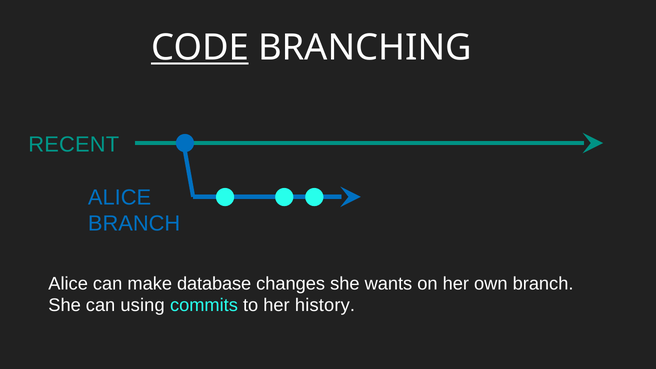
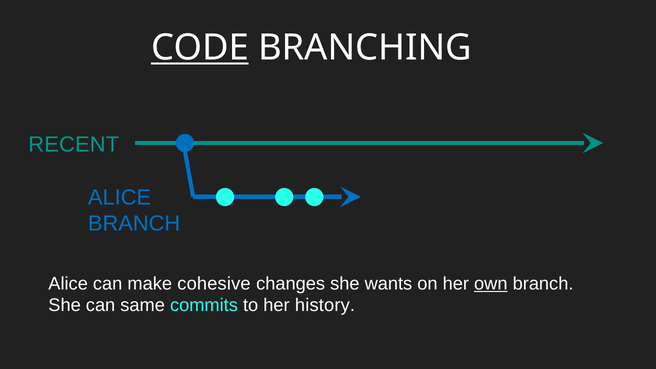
database: database -> cohesive (214, 284)
own underline: none -> present (491, 284)
using: using -> same (143, 305)
